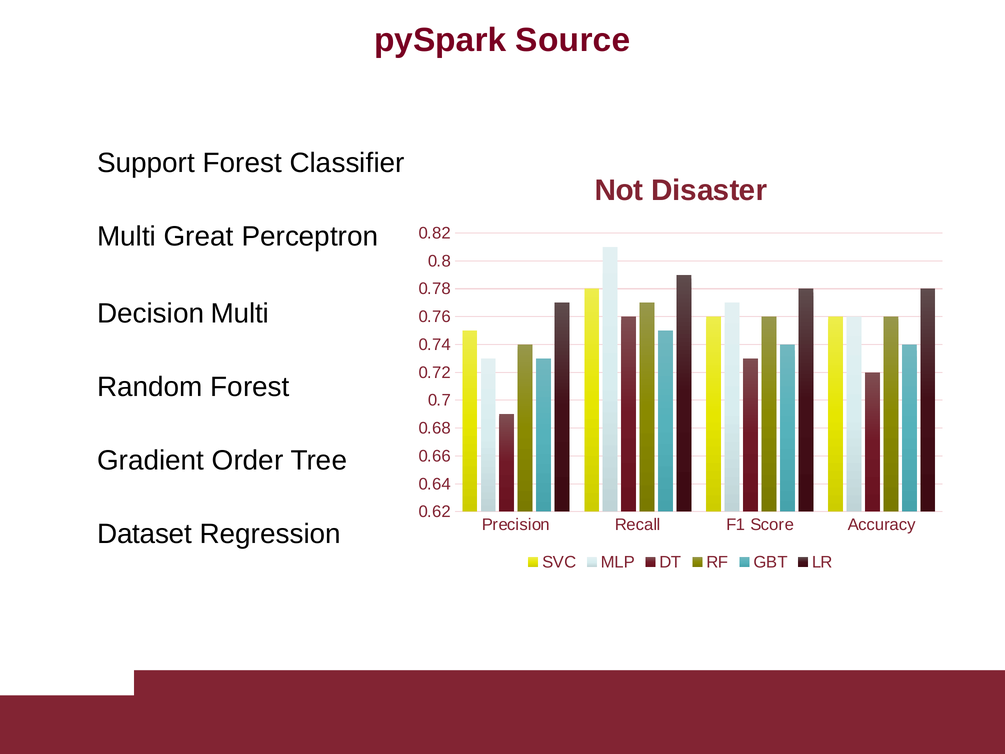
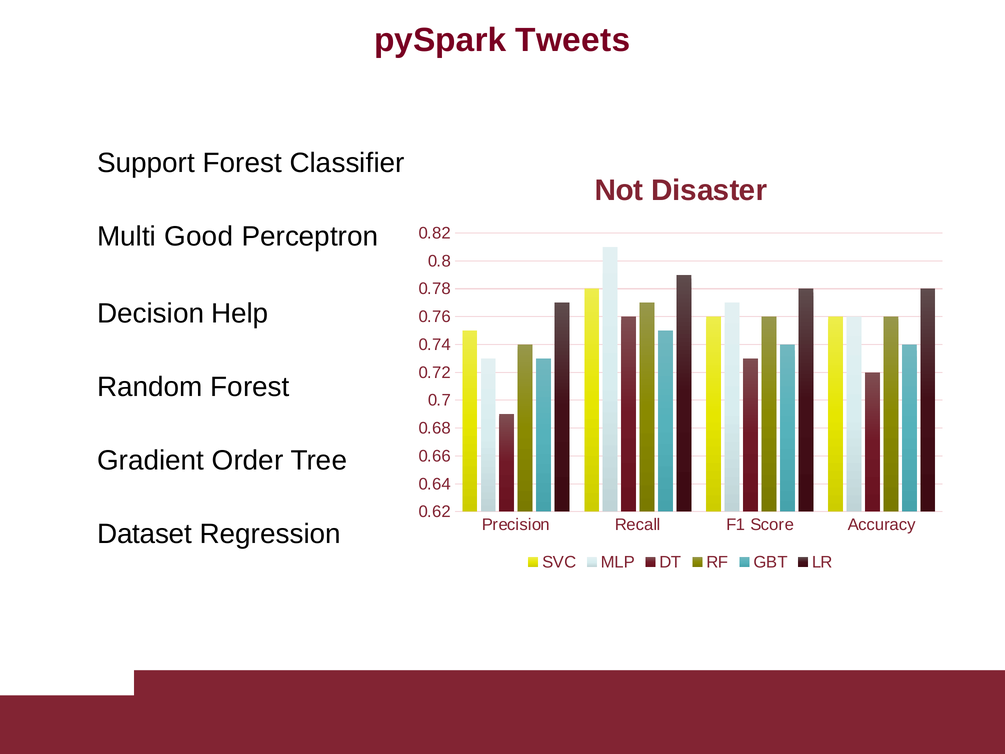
Source: Source -> Tweets (573, 40)
Great: Great -> Good (199, 237)
Decision Multi: Multi -> Help (240, 314)
